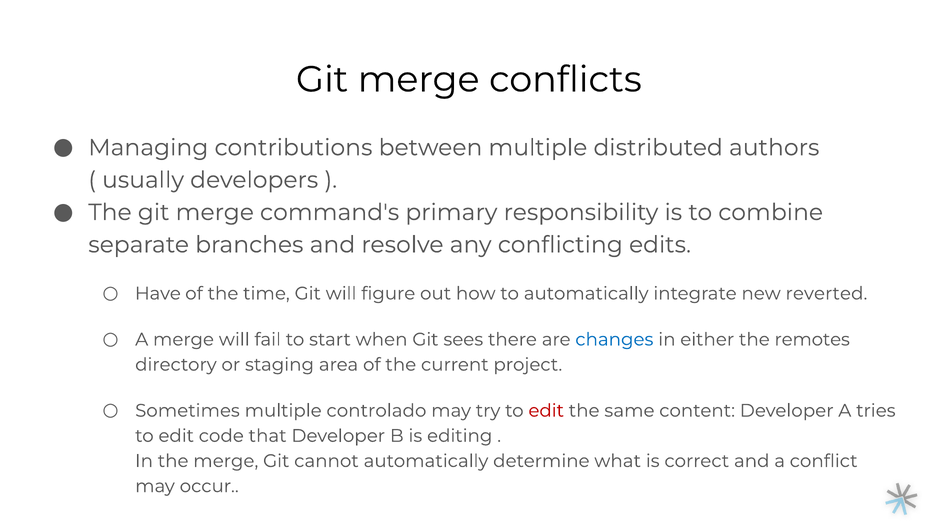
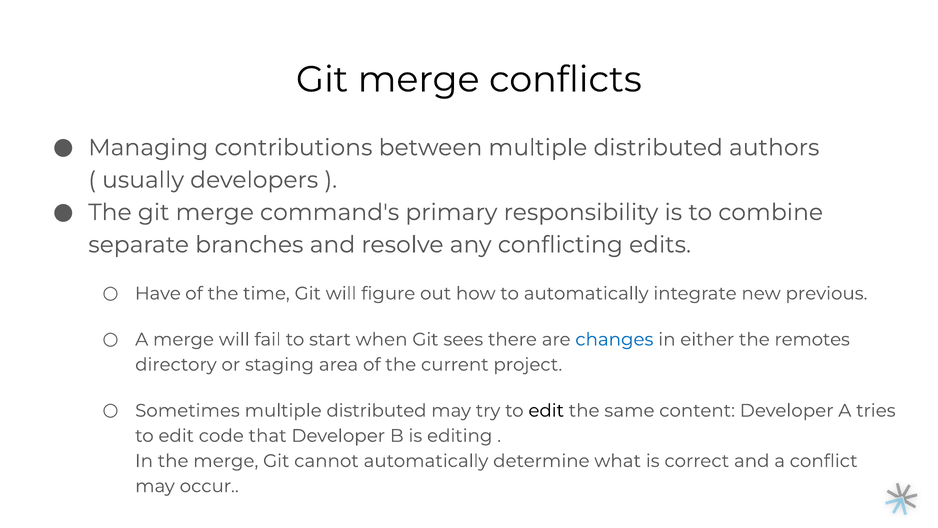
reverted: reverted -> previous (826, 293)
Sometimes multiple controlado: controlado -> distributed (376, 410)
edit colour: red -> black (546, 410)
